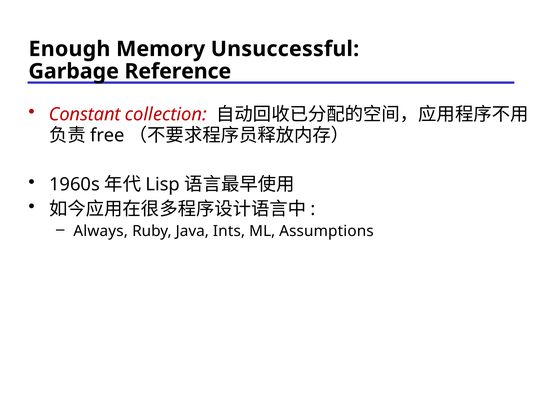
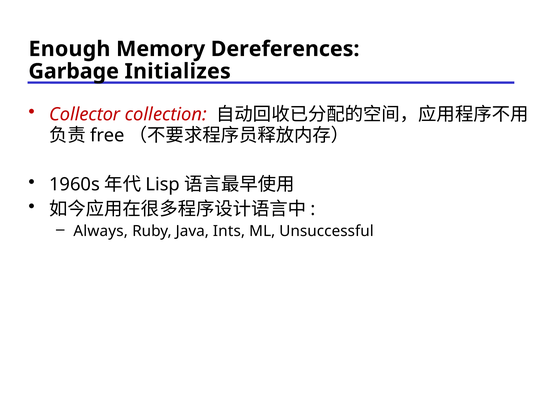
Unsuccessful: Unsuccessful -> Dereferences (285, 49)
Reference: Reference -> Initializes (178, 71)
Constant: Constant -> Collector (85, 114)
Assumptions: Assumptions -> Unsuccessful (326, 231)
